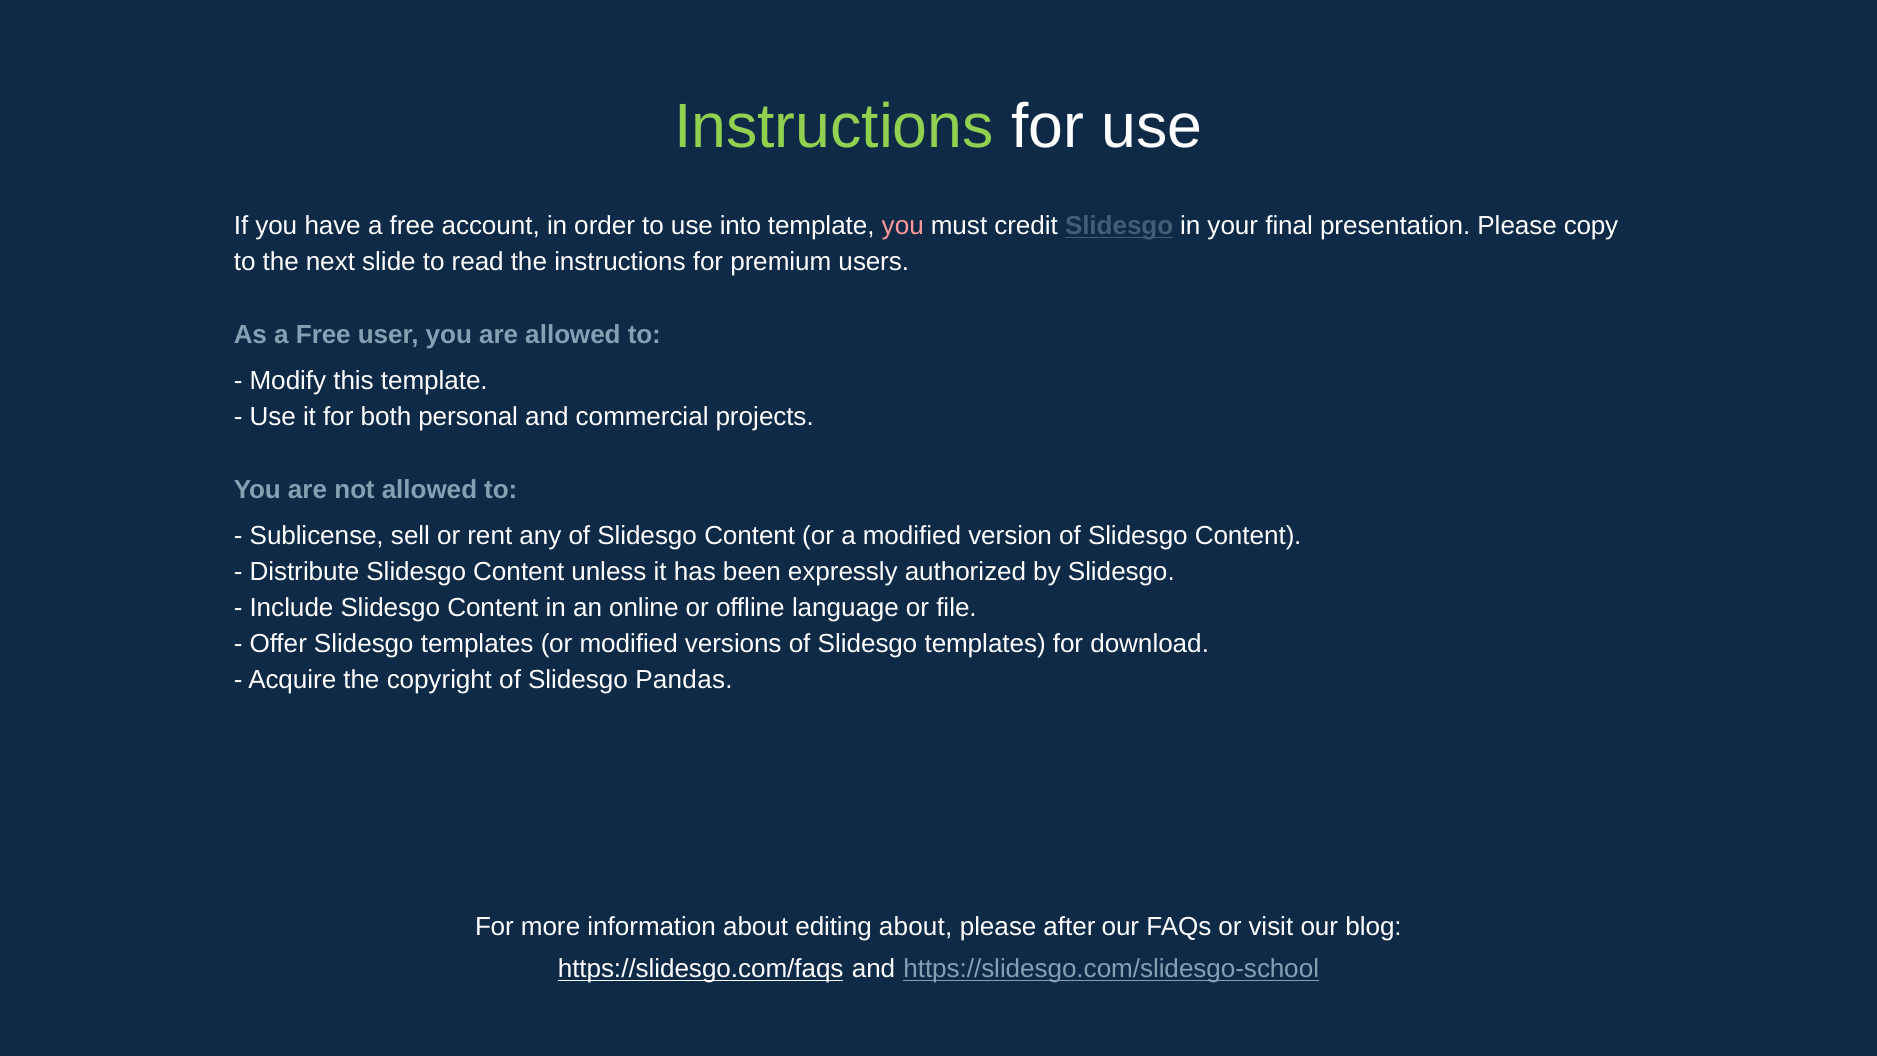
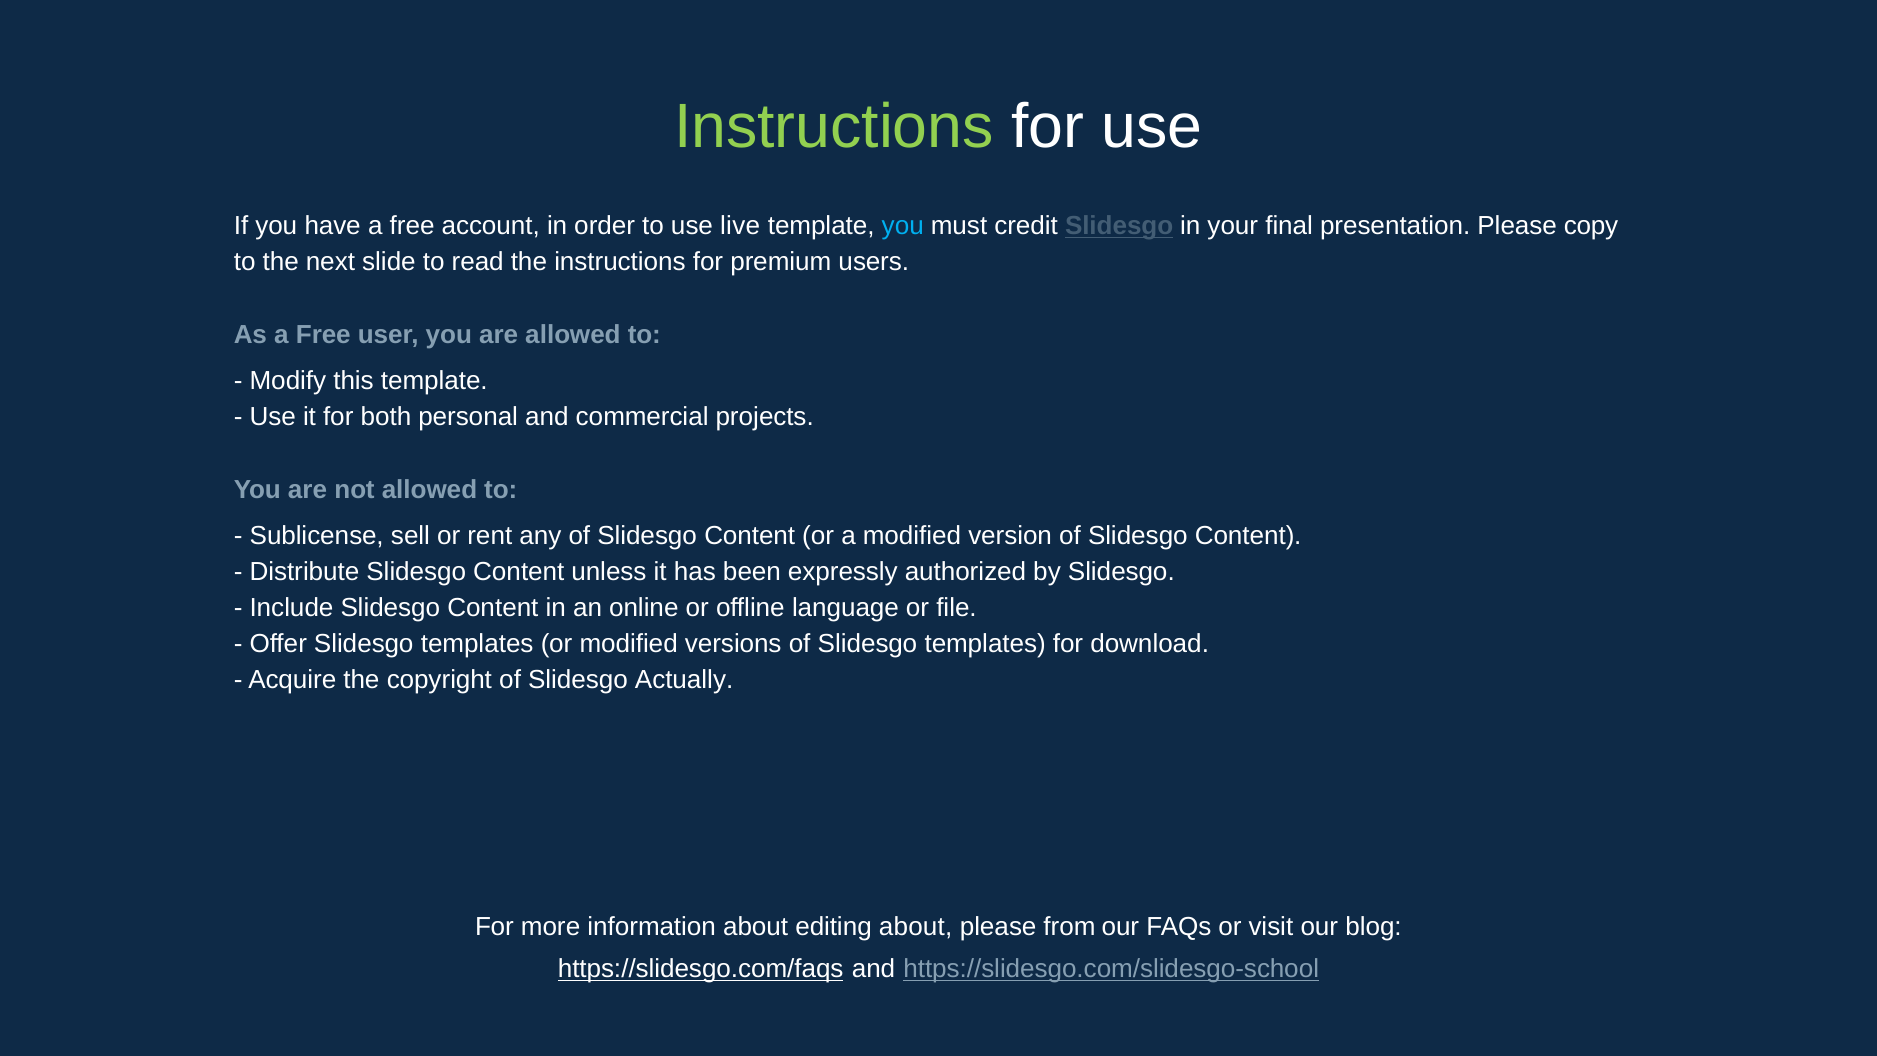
into: into -> live (740, 226)
you colour: pink -> light blue (903, 226)
Pandas: Pandas -> Actually (684, 680)
after: after -> from (1069, 926)
